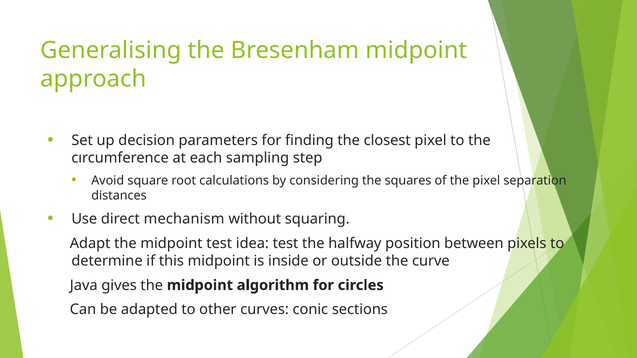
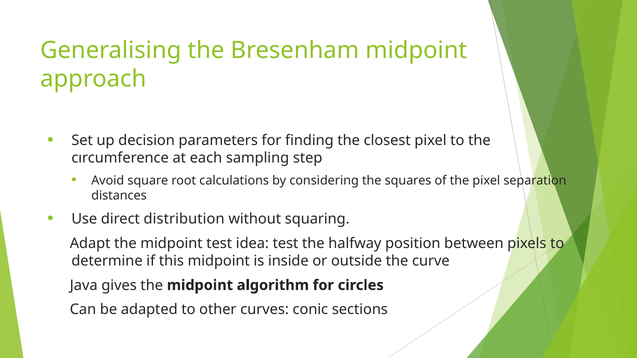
mechanism: mechanism -> distribution (184, 219)
